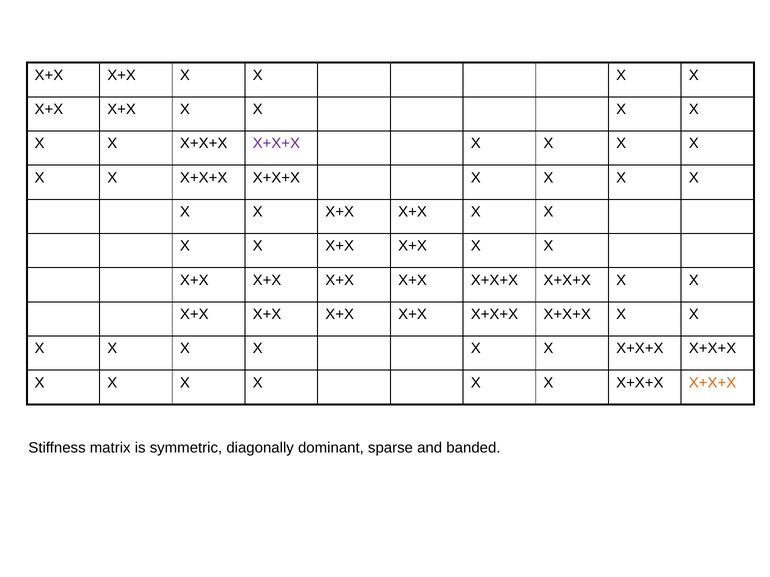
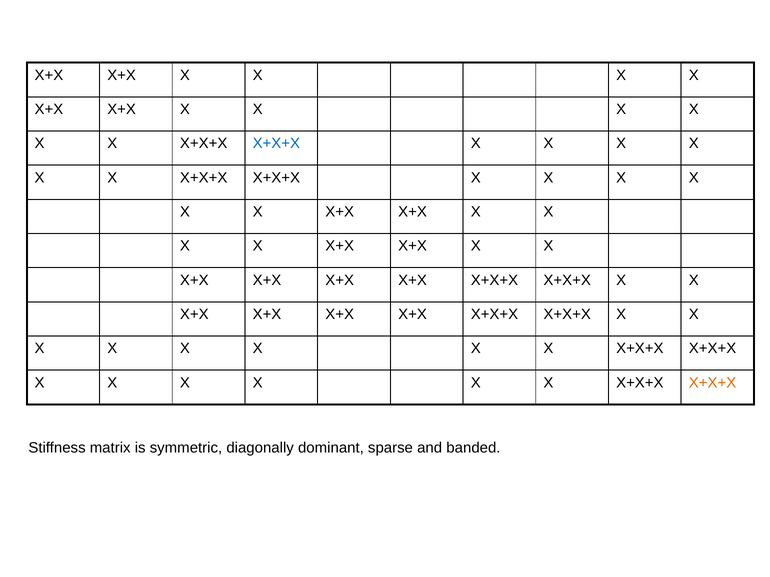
X+X+X colour: purple -> blue (276, 144)
